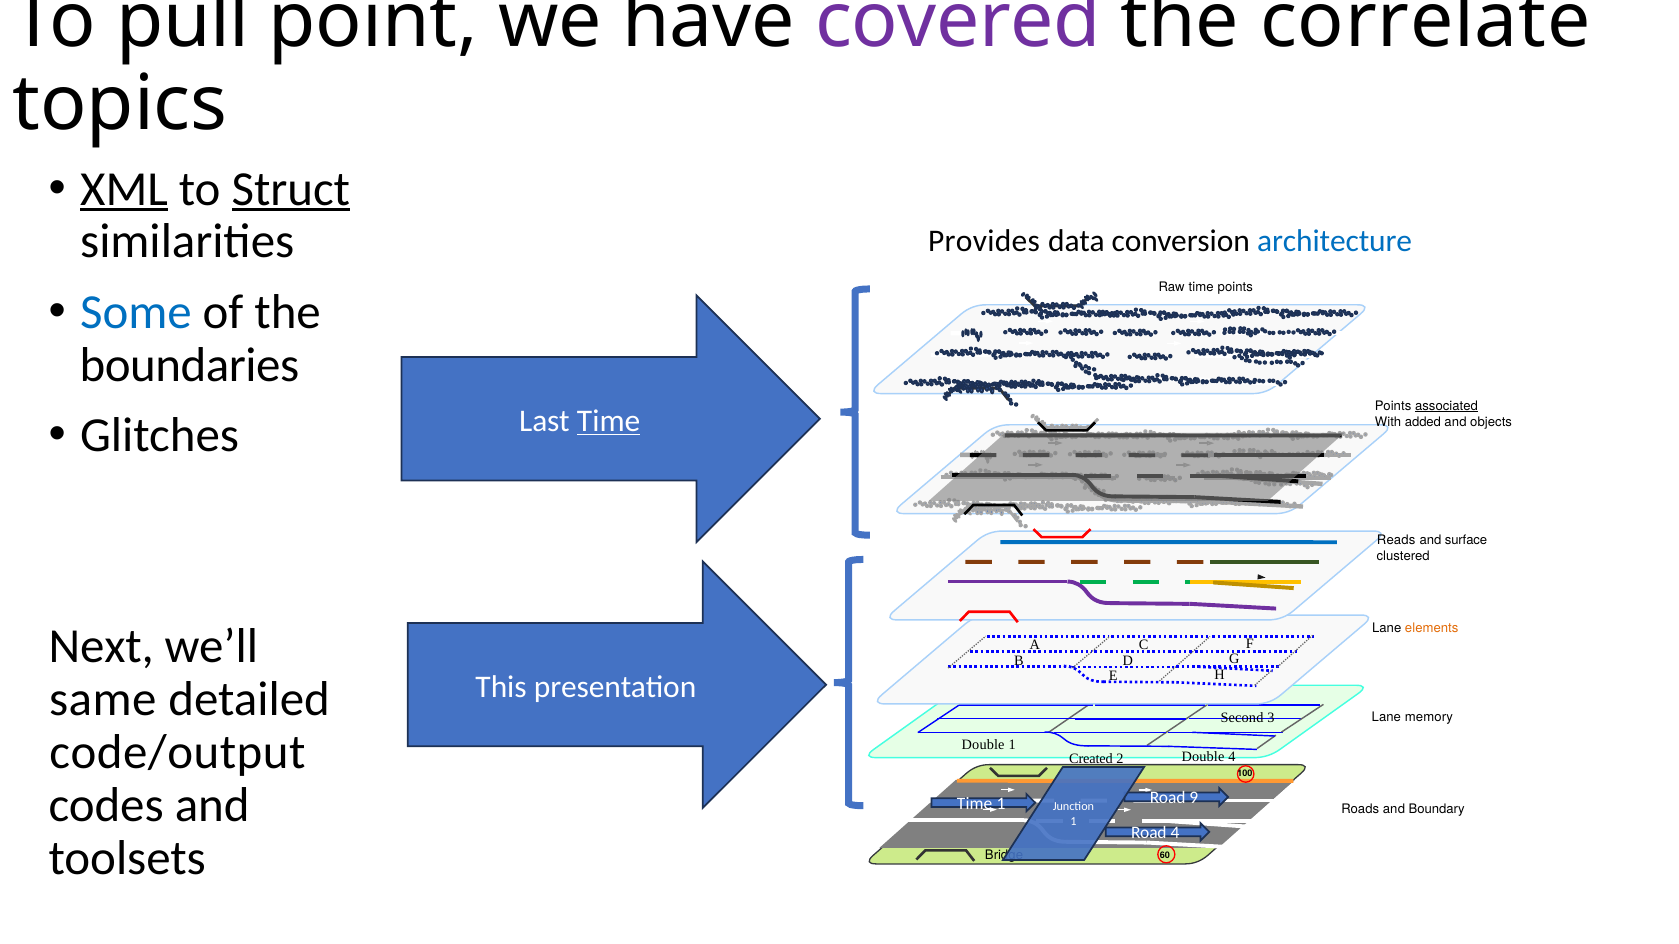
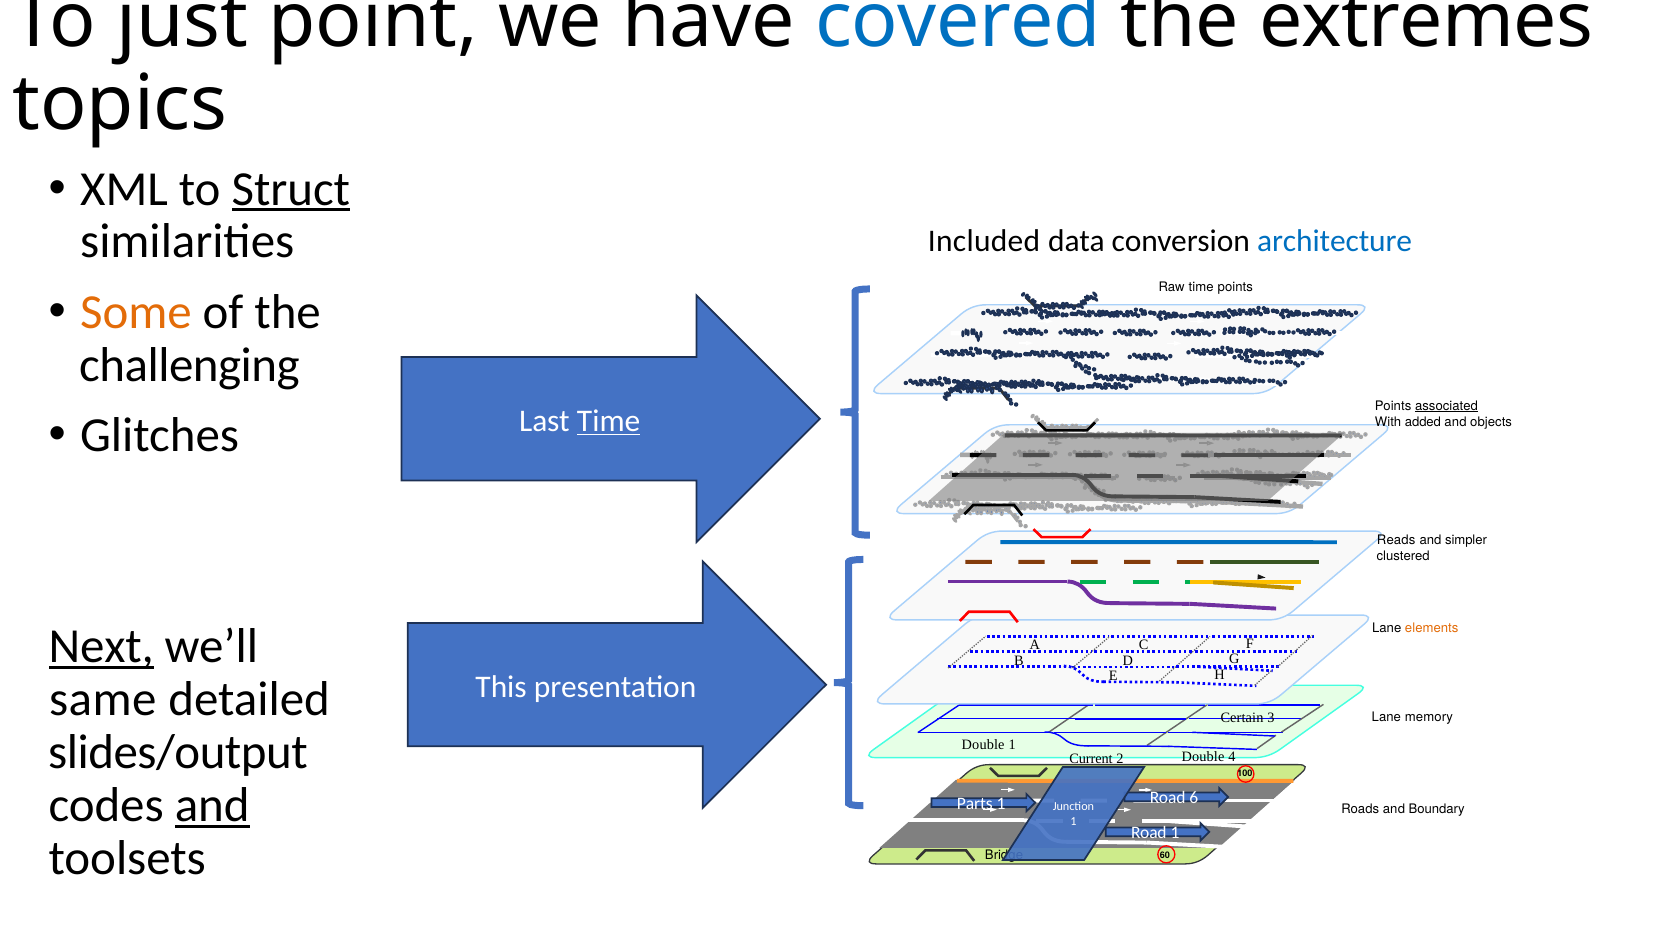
pull: pull -> just (183, 21)
covered colour: purple -> blue (958, 21)
correlate: correlate -> extremes (1426, 21)
XML underline: present -> none (124, 189)
Provides: Provides -> Included (984, 241)
Some colour: blue -> orange (136, 312)
boundaries: boundaries -> challenging (189, 365)
surface: surface -> simpler (1466, 540)
Next underline: none -> present (101, 647)
Second: Second -> Certain (1242, 718)
code/output: code/output -> slides/output (178, 753)
Created: Created -> Current (1091, 759)
and underline: none -> present (212, 805)
Time: Time -> Parts (975, 804)
9: 9 -> 6 (1194, 799)
4: 4 -> 1 (1175, 833)
